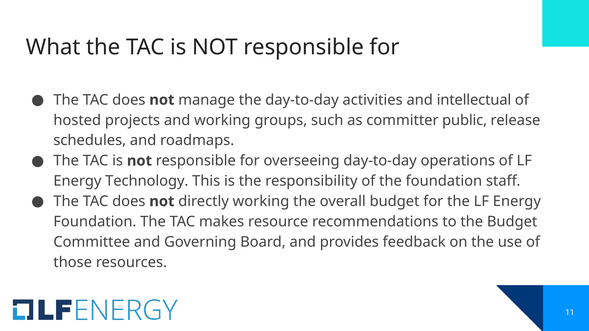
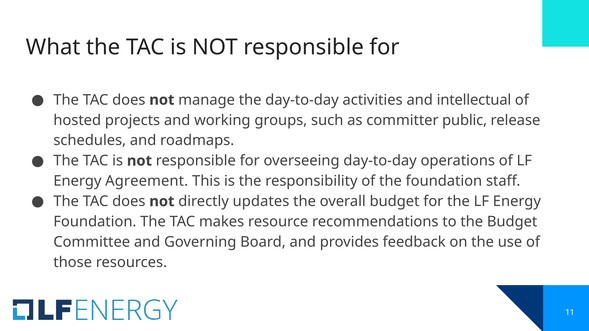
Technology: Technology -> Agreement (147, 181)
directly working: working -> updates (261, 202)
